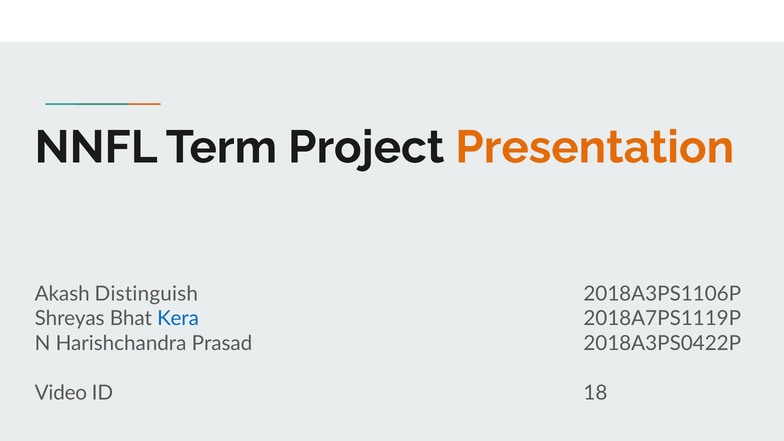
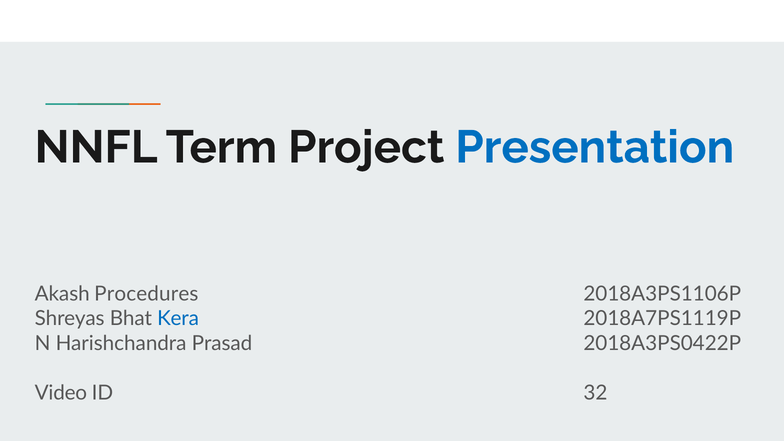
Presentation colour: orange -> blue (595, 147)
Distinguish: Distinguish -> Procedures (146, 294)
18: 18 -> 32 (595, 393)
